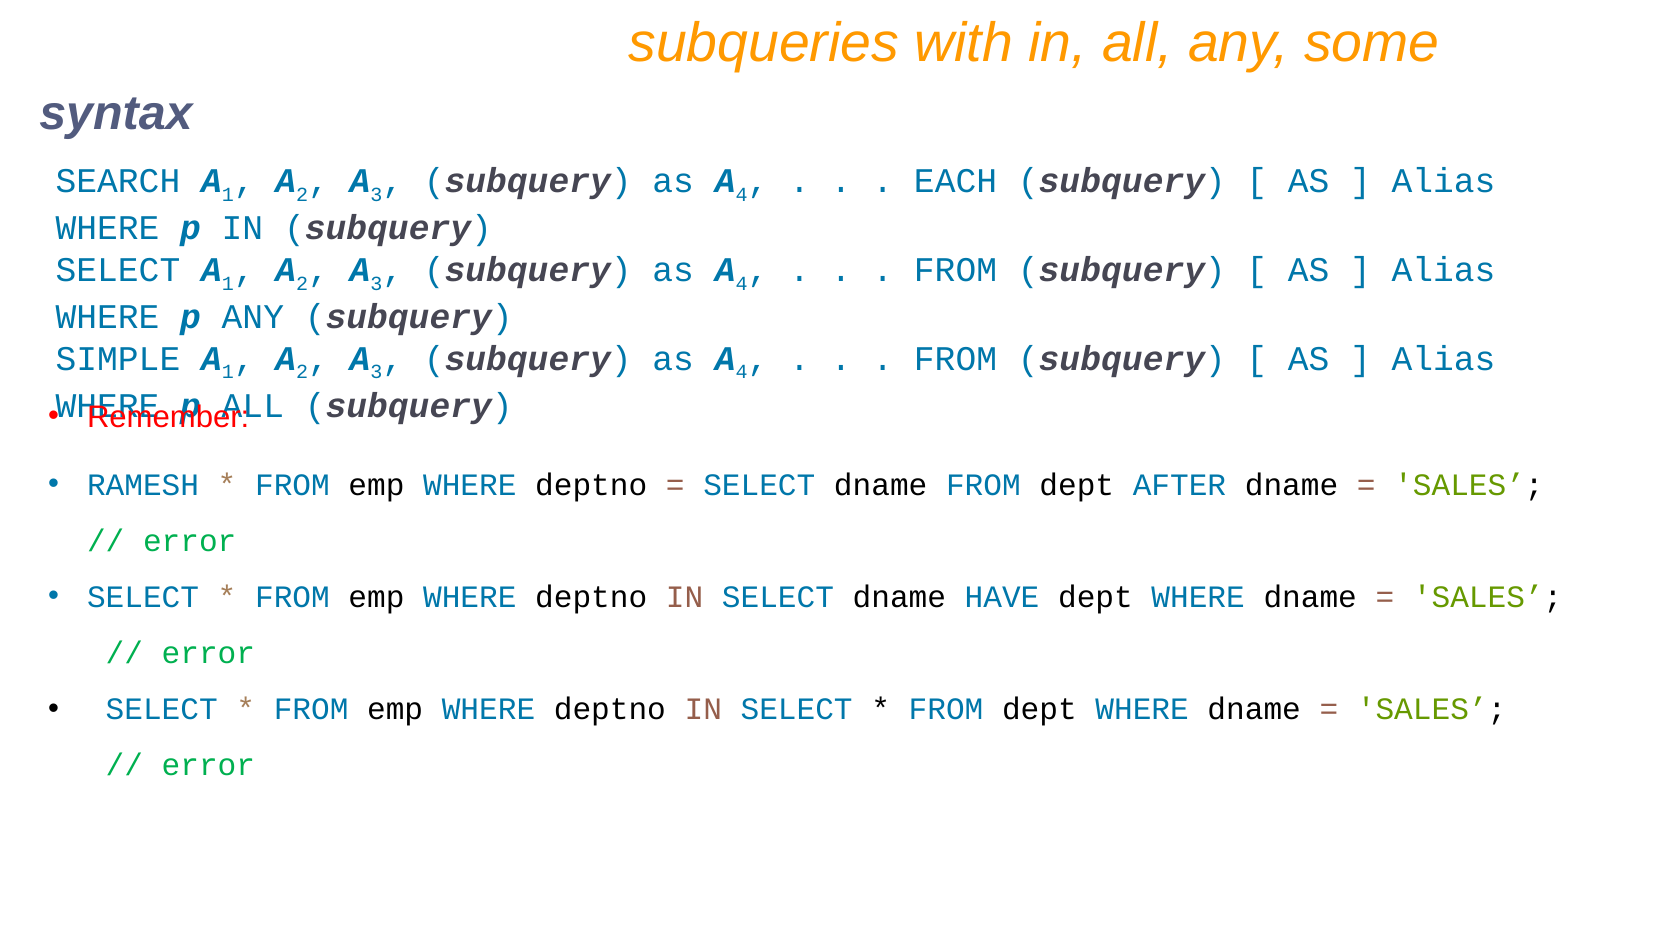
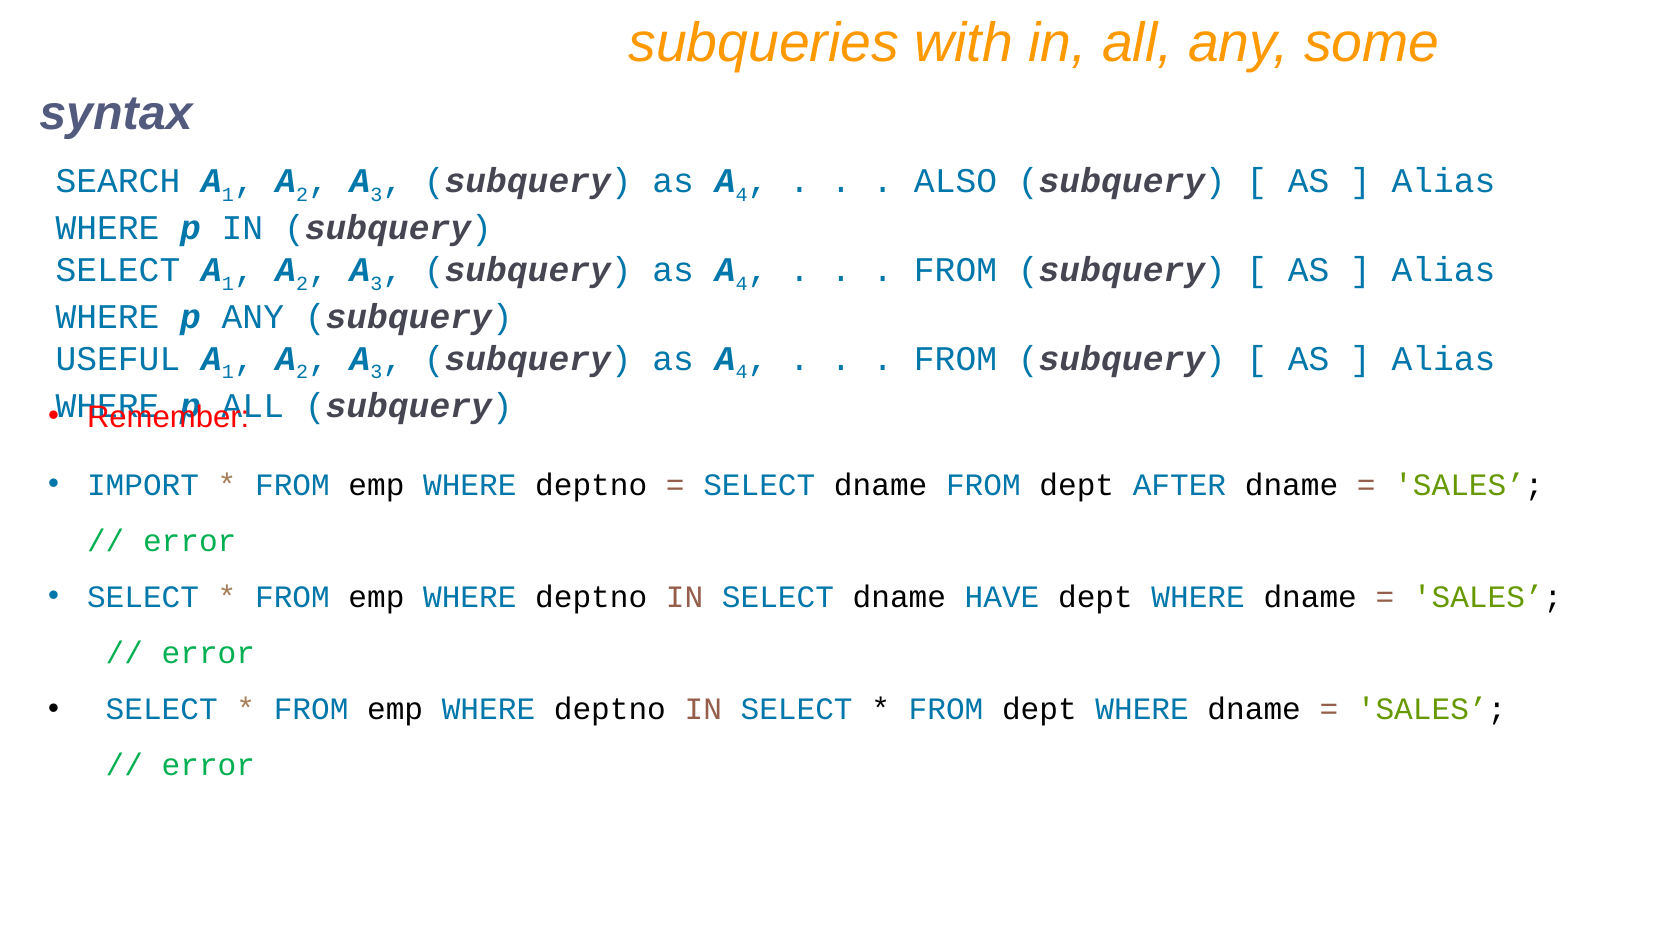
EACH: EACH -> ALSO (956, 181)
SIMPLE: SIMPLE -> USEFUL (118, 359)
RAMESH: RAMESH -> IMPORT (143, 485)
